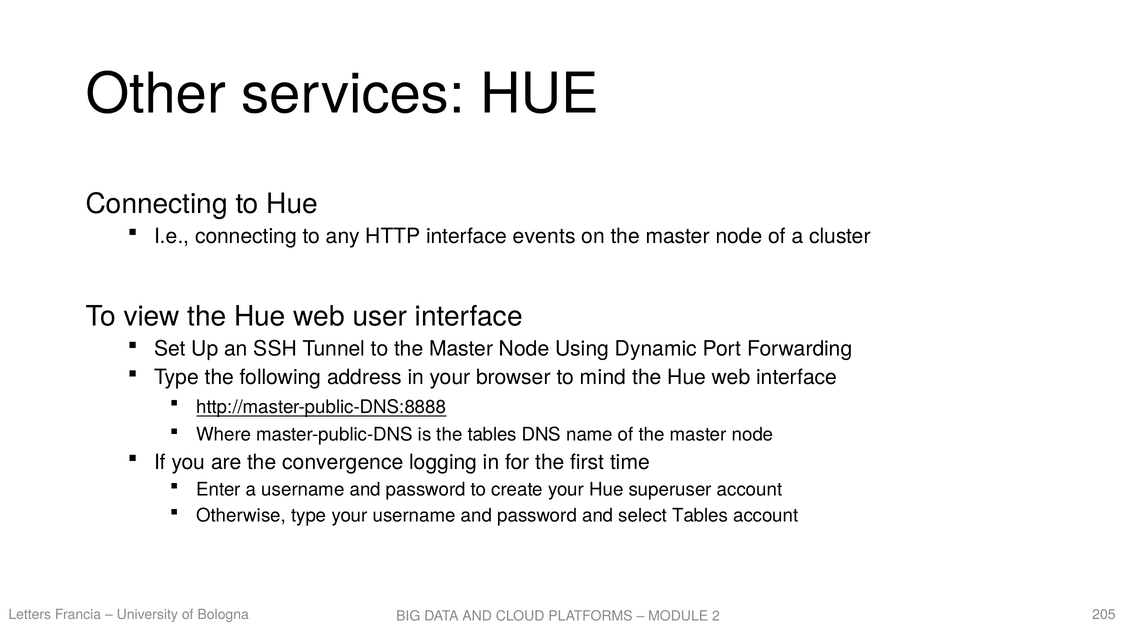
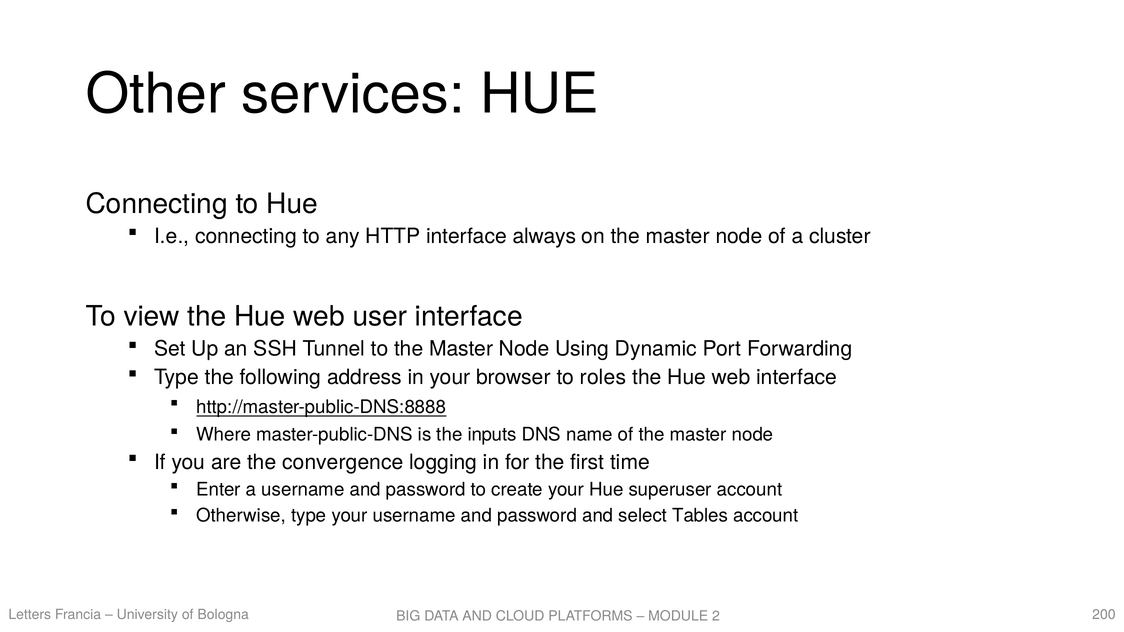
events: events -> always (544, 236)
mind: mind -> roles (603, 378)
the tables: tables -> inputs (492, 435)
205: 205 -> 200 (1104, 615)
